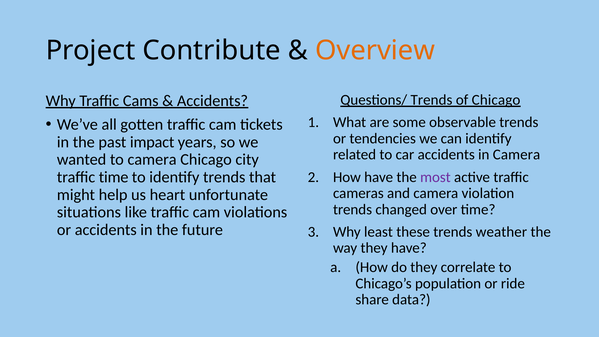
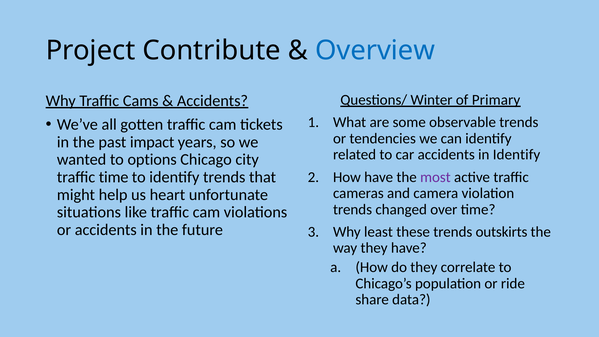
Overview colour: orange -> blue (375, 50)
Questions/ Trends: Trends -> Winter (432, 100)
of Chicago: Chicago -> Primary (496, 100)
in Camera: Camera -> Identify (516, 155)
to camera: camera -> options (152, 160)
weather: weather -> outskirts (502, 232)
